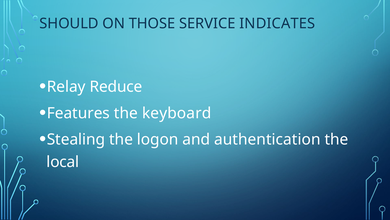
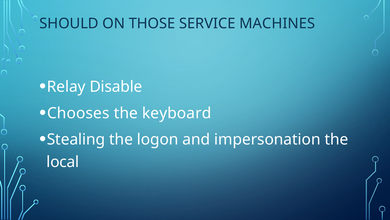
INDICATES: INDICATES -> MACHINES (277, 24)
Reduce: Reduce -> Disable (116, 87)
Features: Features -> Chooses (78, 113)
authentication: authentication -> impersonation (267, 139)
